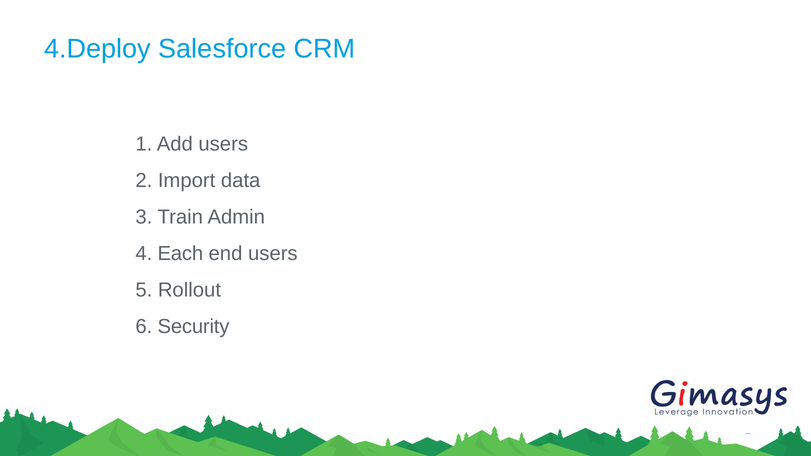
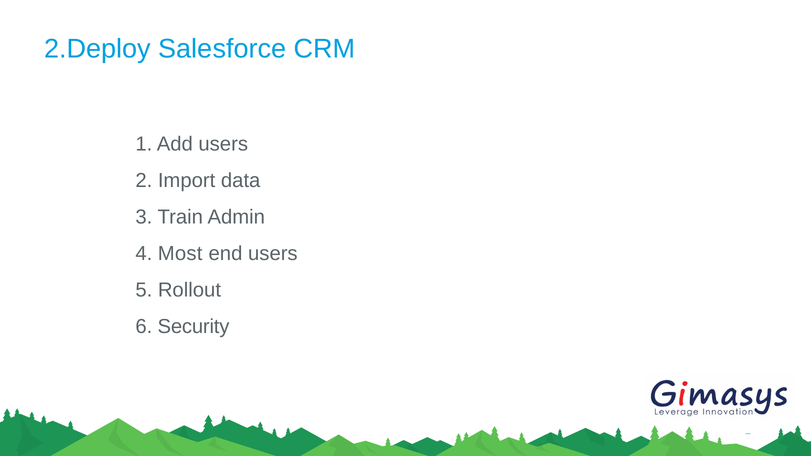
4.Deploy: 4.Deploy -> 2.Deploy (97, 49)
Each: Each -> Most (180, 254)
